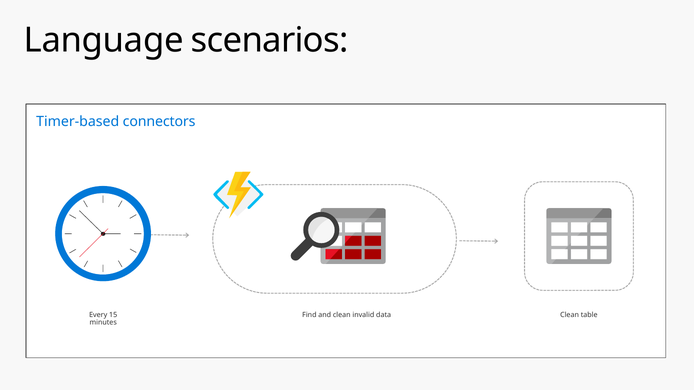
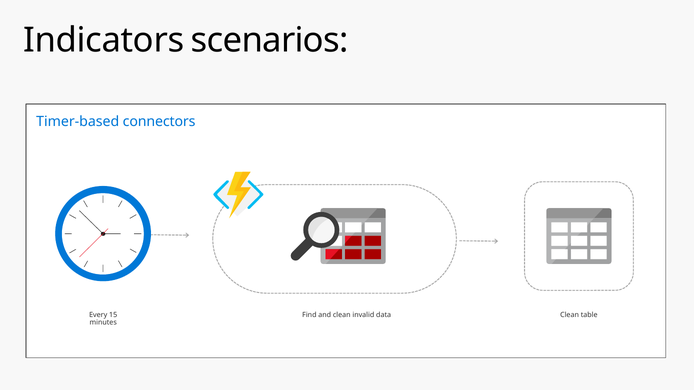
Language: Language -> Indicators (104, 40)
